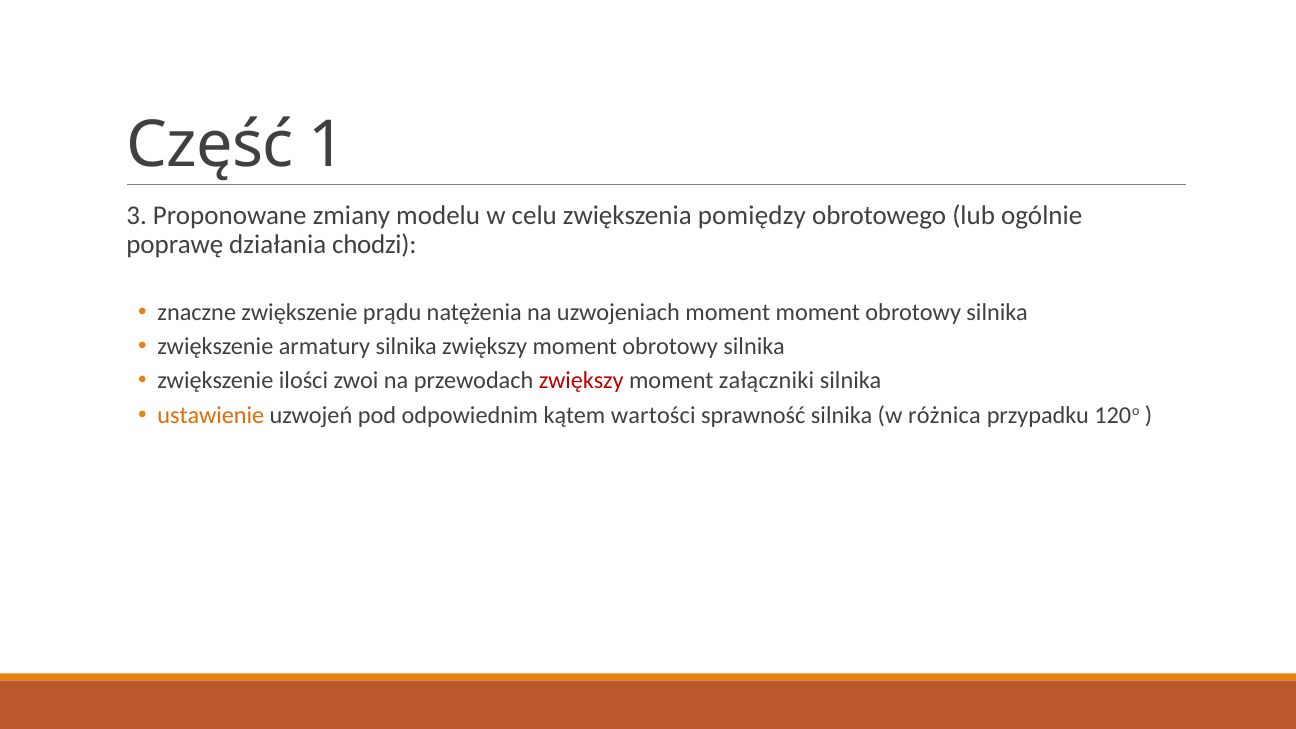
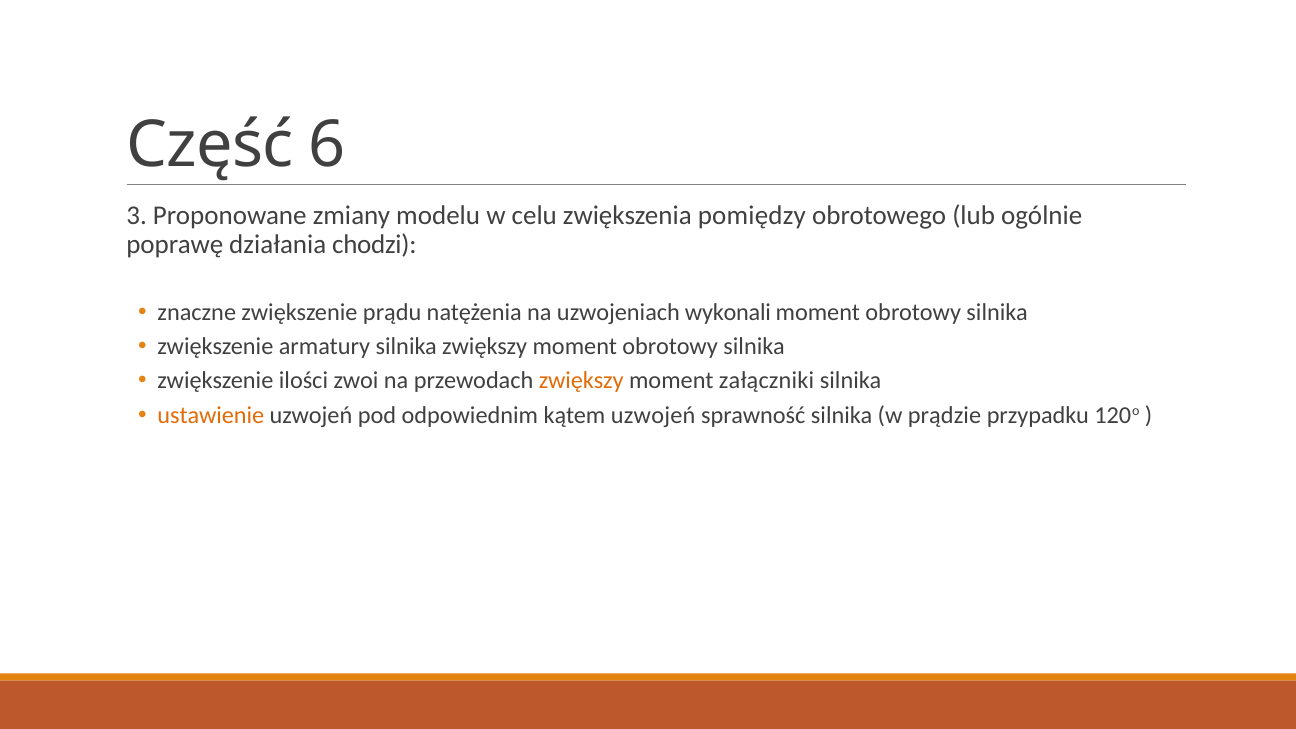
1: 1 -> 6 (328, 145)
uzwojeniach moment: moment -> wykonali (728, 312)
zwiększy colour: red -> orange (581, 381)
kątem wartości: wartości -> uzwojeń (653, 415)
różnica: różnica -> prądzie (945, 415)
